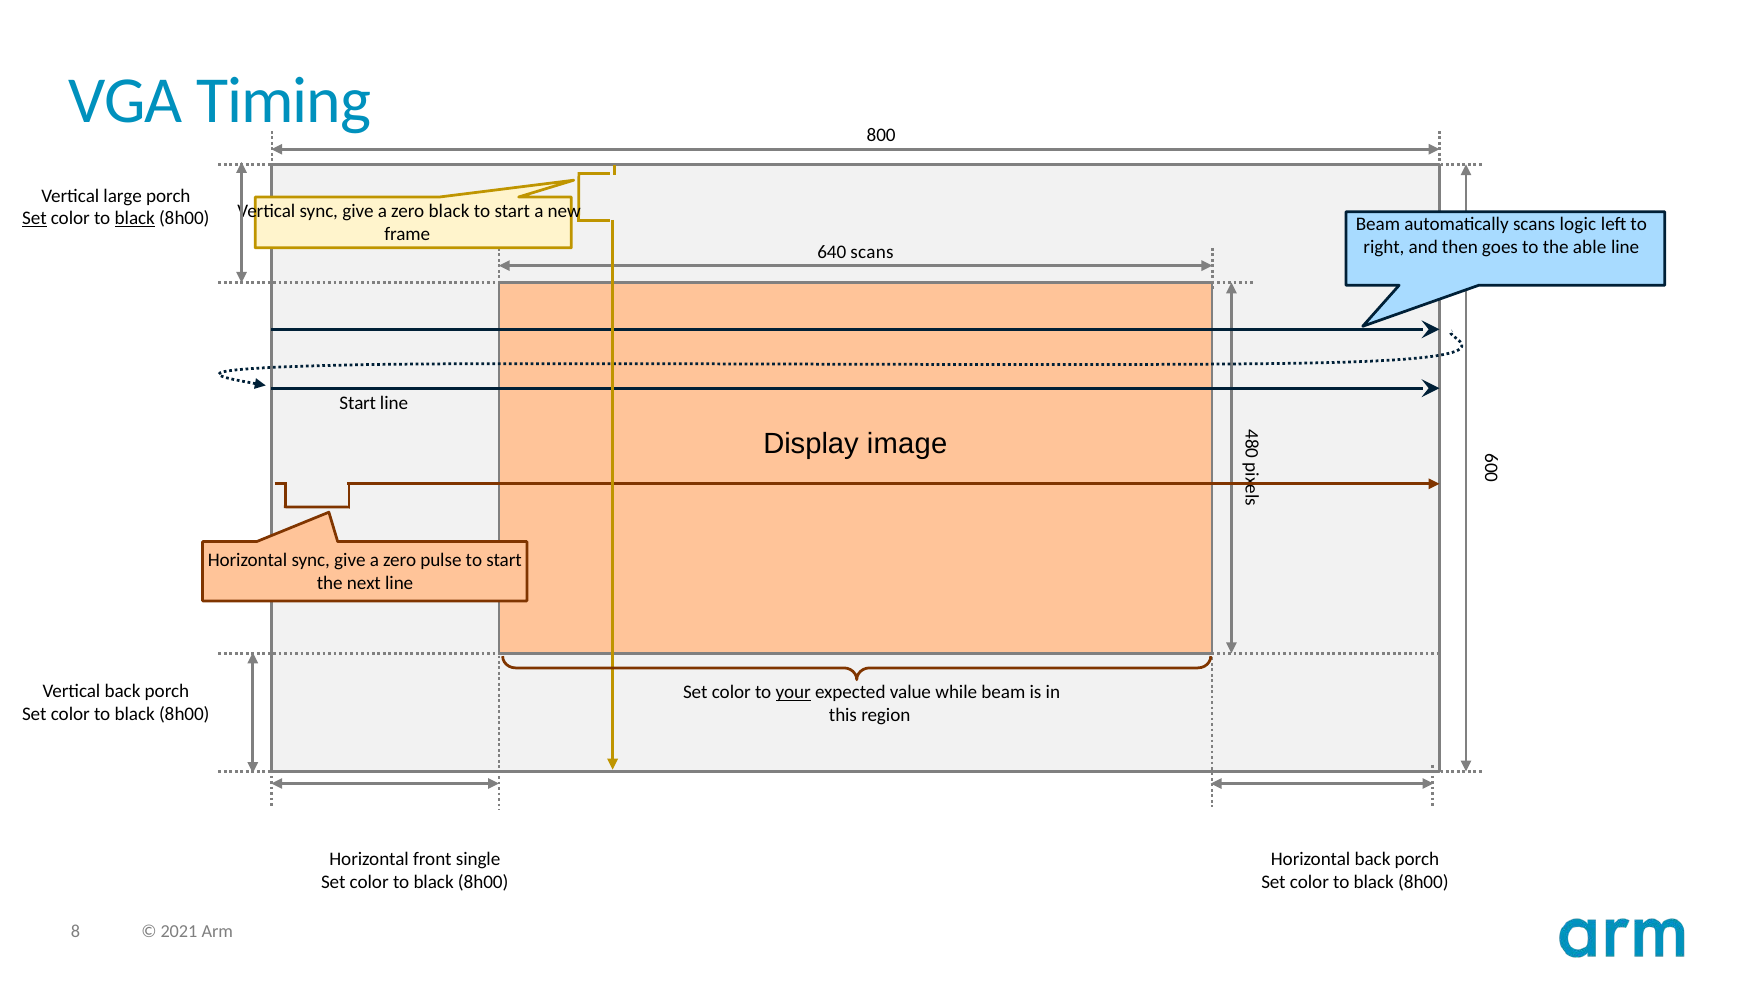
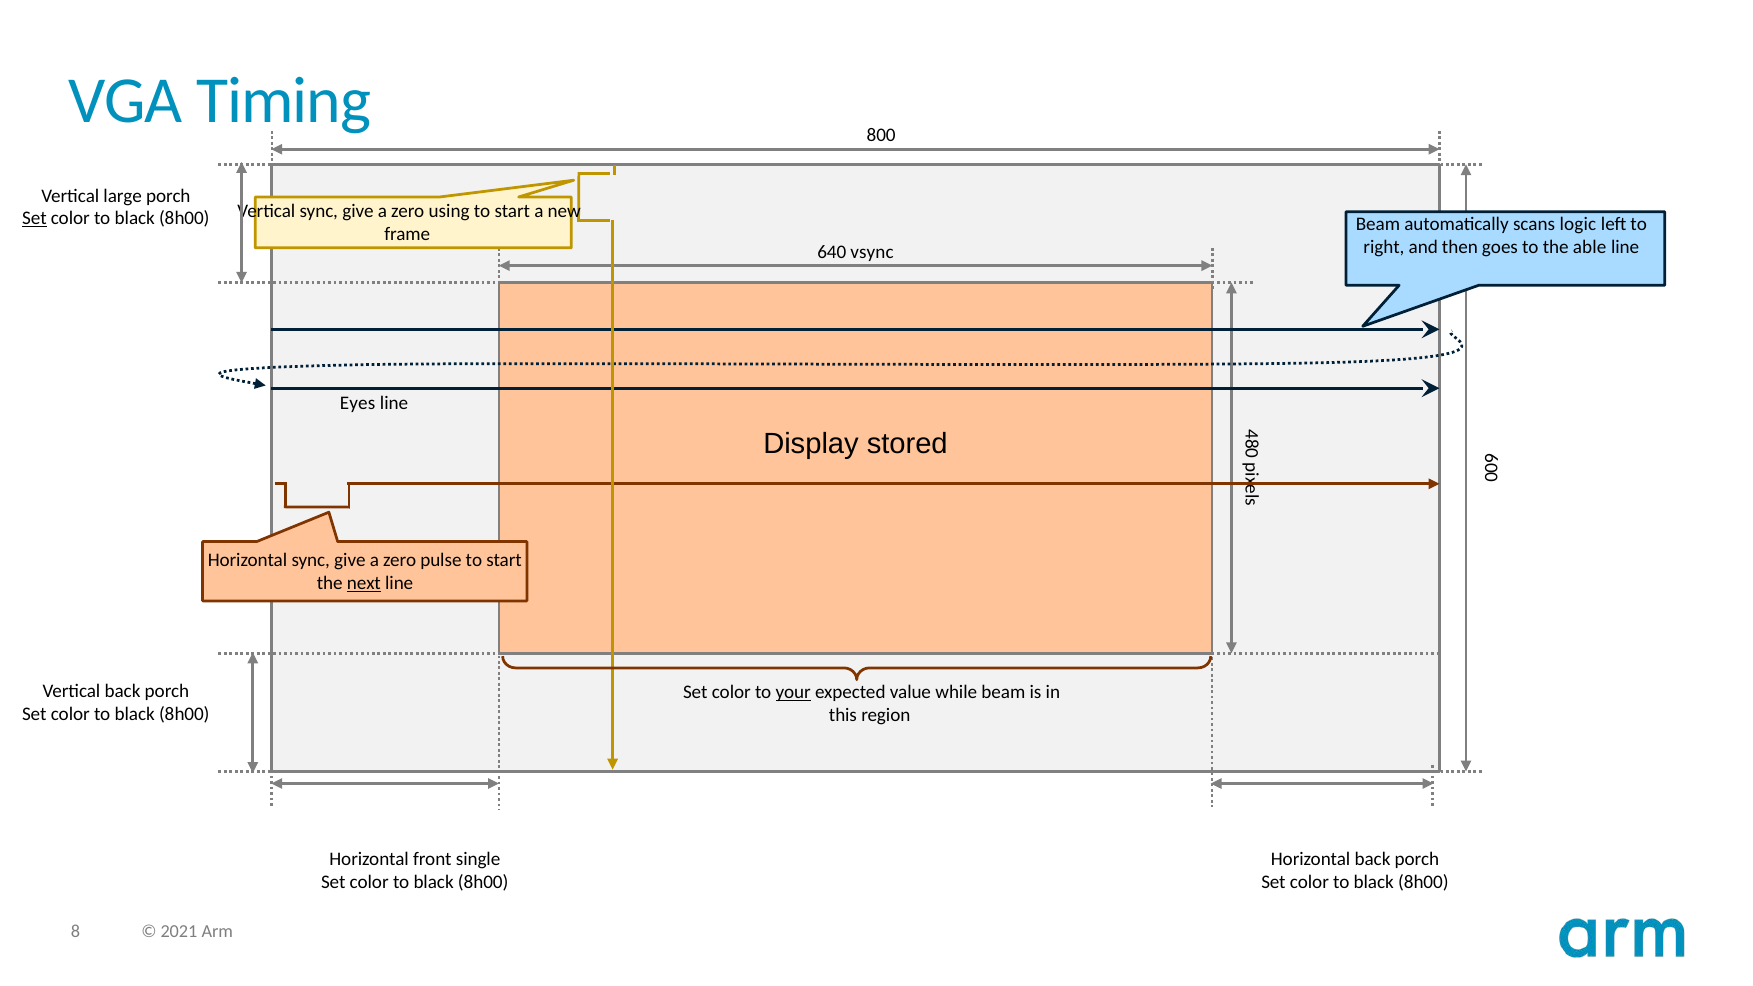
zero black: black -> using (449, 211)
black underline: present -> none (135, 219)
640 scans: scans -> vsync (872, 252)
Start: Start -> Eyes (358, 403)
image: image -> stored (907, 444)
next underline: none -> present (364, 583)
